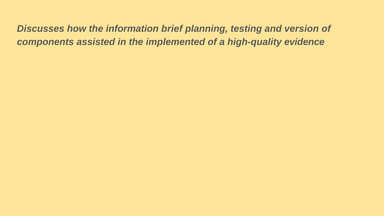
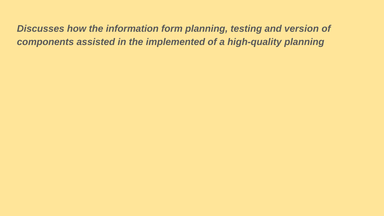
brief: brief -> form (172, 29)
high-quality evidence: evidence -> planning (304, 42)
